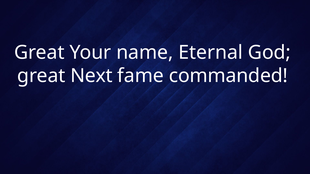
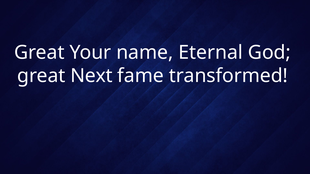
commanded: commanded -> transformed (228, 76)
